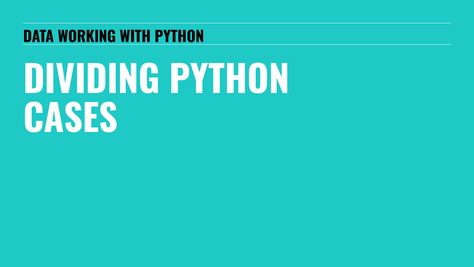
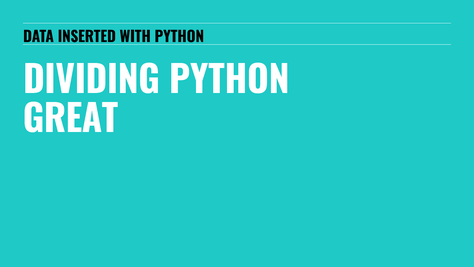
WORKING: WORKING -> INSERTED (87, 37)
CASES: CASES -> GREAT (70, 120)
